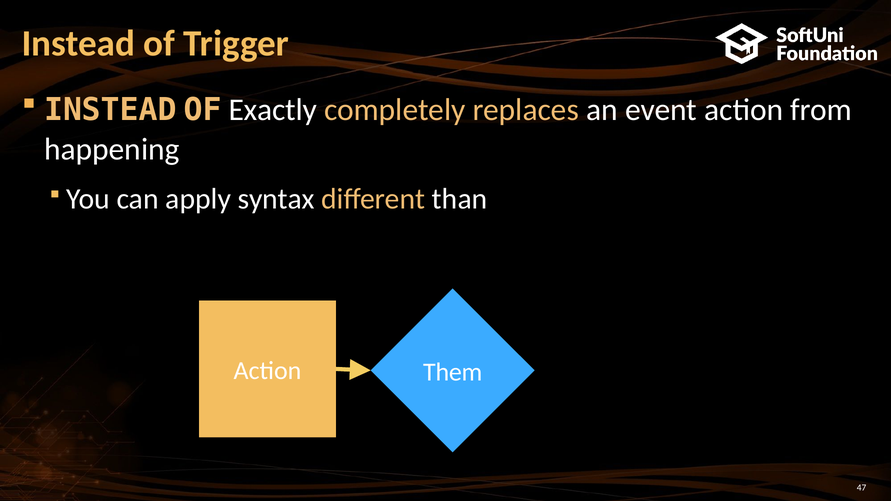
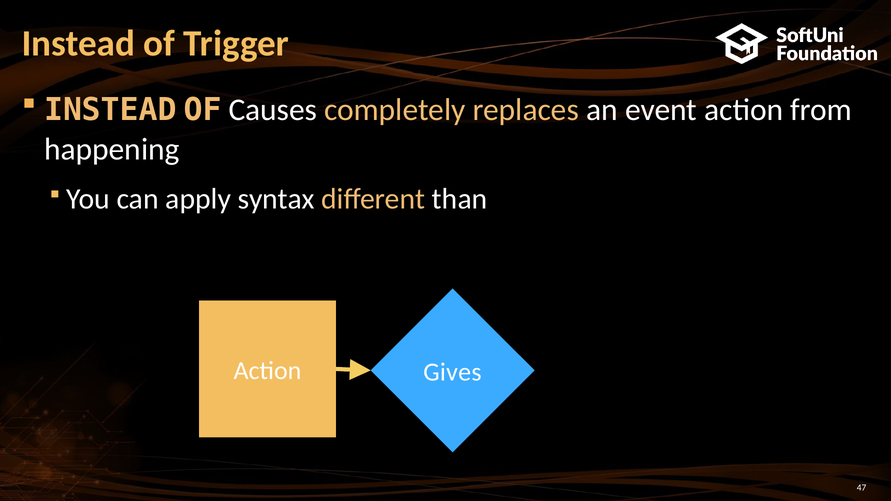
Exactly: Exactly -> Causes (273, 110)
Them: Them -> Gives (452, 372)
